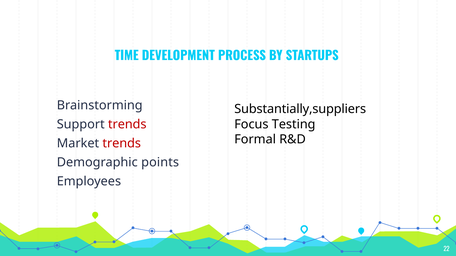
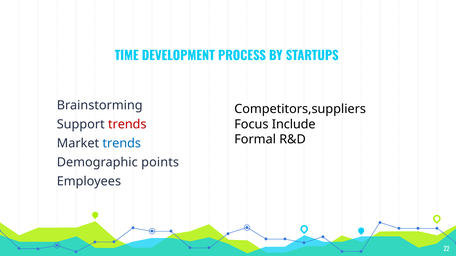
Substantially,suppliers: Substantially,suppliers -> Competitors,suppliers (300, 109)
Testing: Testing -> Include (294, 125)
trends colour: red -> blue (122, 144)
